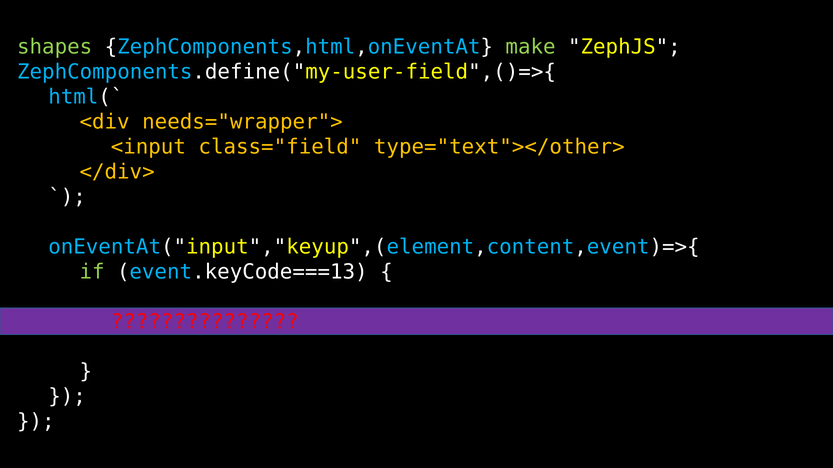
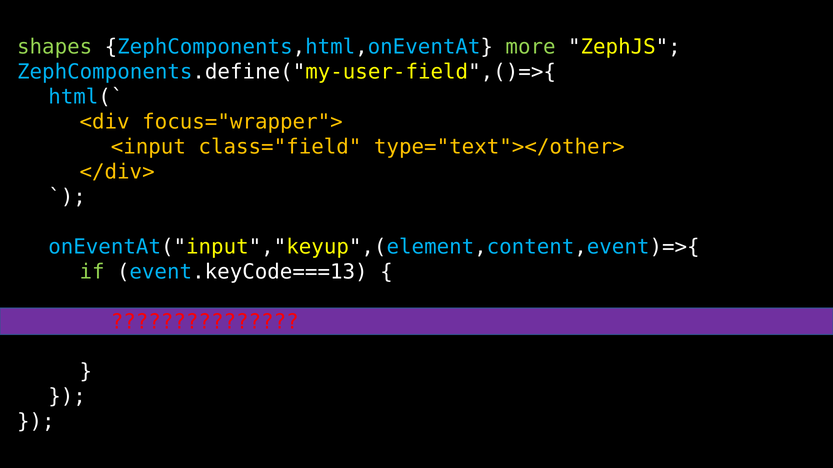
make: make -> more (531, 47)
needs="wrapper">: needs="wrapper"> -> focus="wrapper"> (242, 122)
